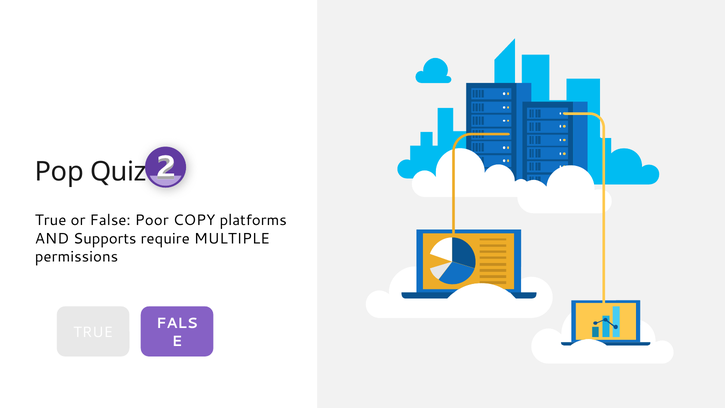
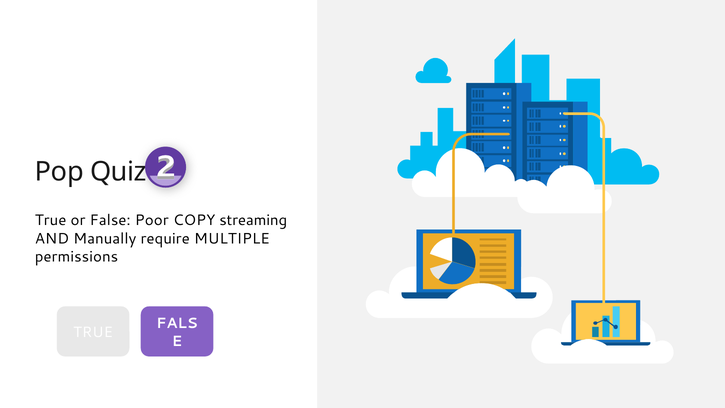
platforms: platforms -> streaming (253, 220)
Supports: Supports -> Manually (105, 238)
